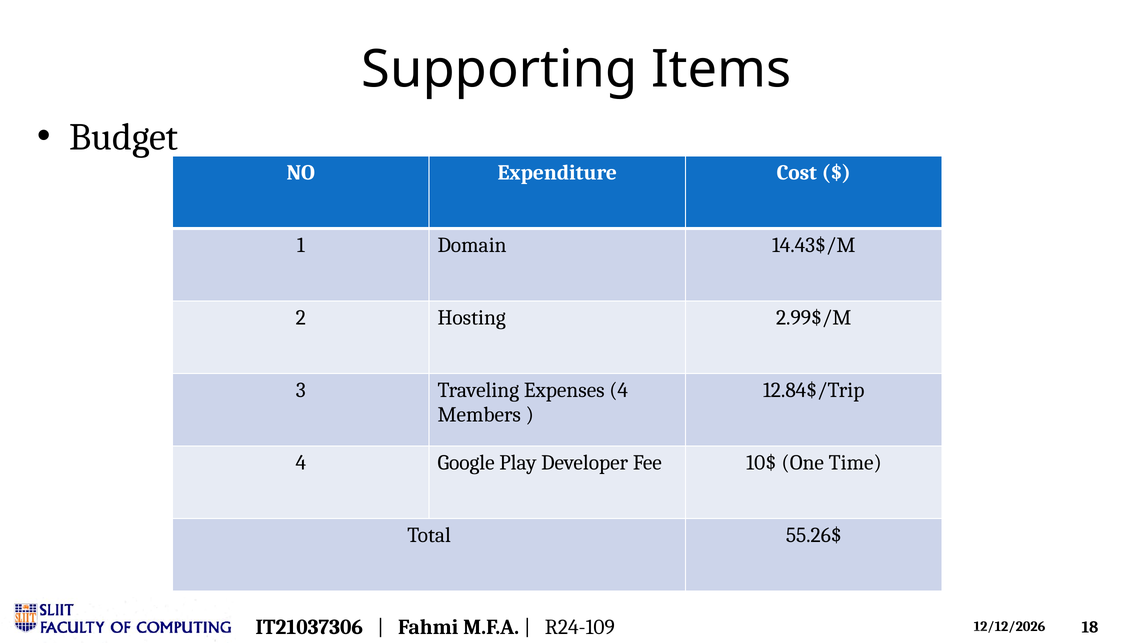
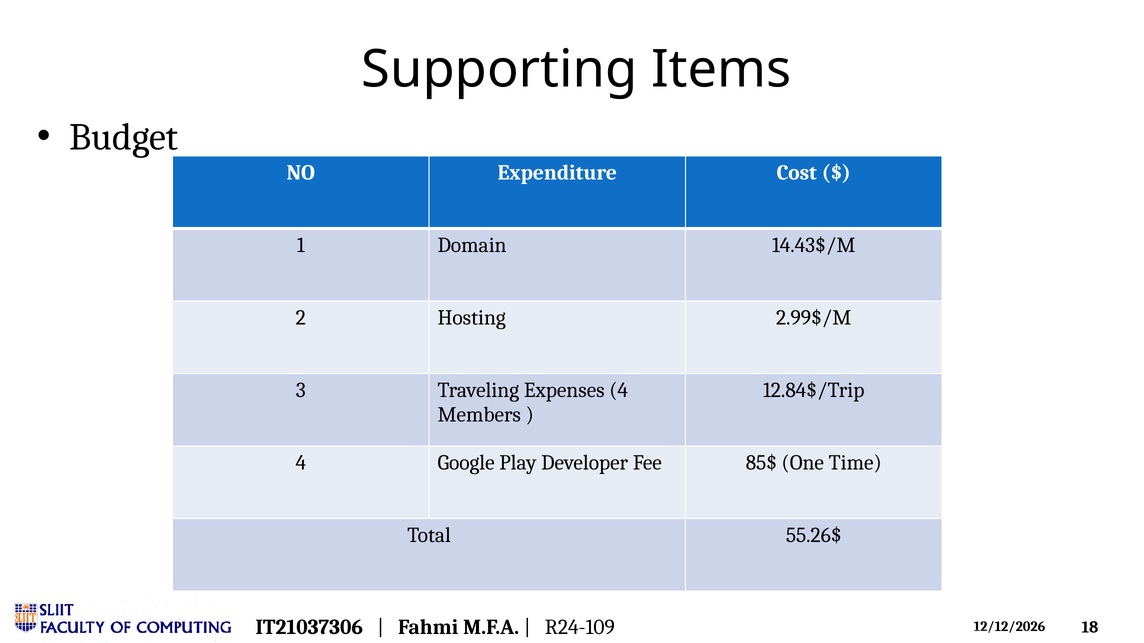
10$: 10$ -> 85$ (761, 463)
